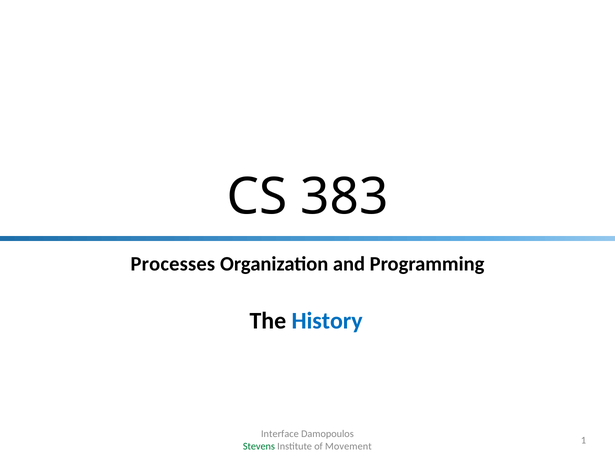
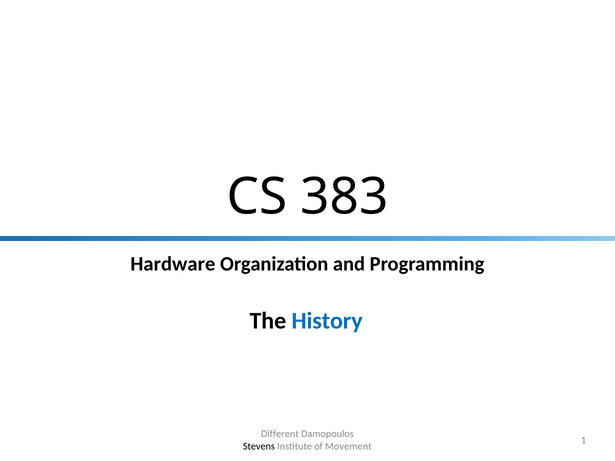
Processes: Processes -> Hardware (173, 264)
Interface: Interface -> Different (280, 434)
Stevens colour: green -> black (259, 447)
